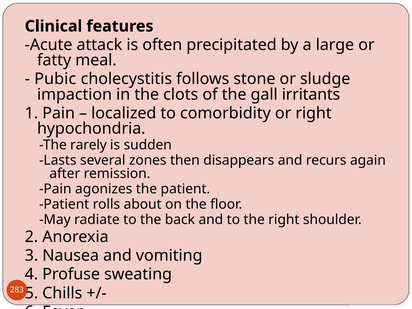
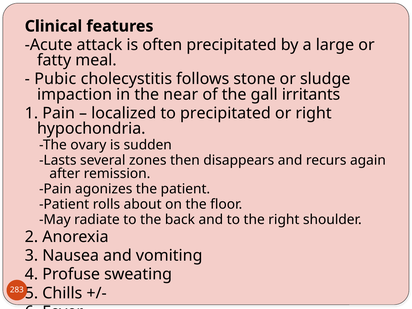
clots: clots -> near (181, 94)
to comorbidity: comorbidity -> precipitated (225, 113)
rarely: rarely -> ovary (88, 145)
